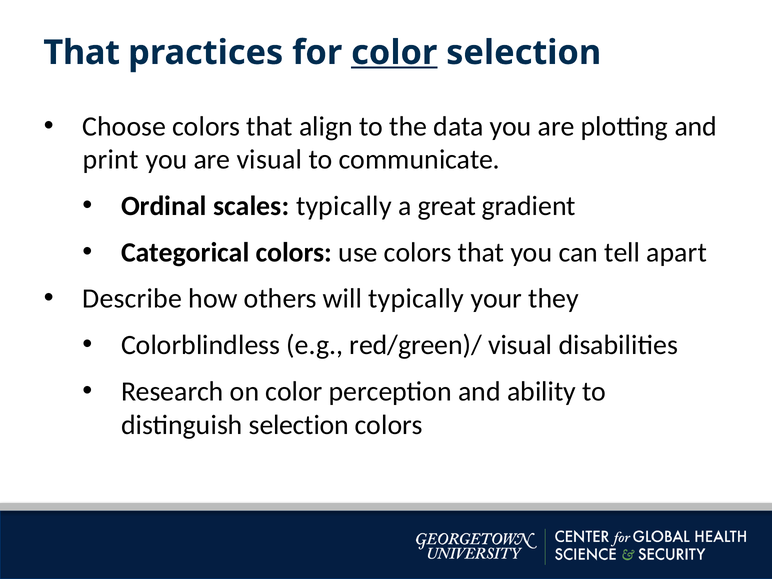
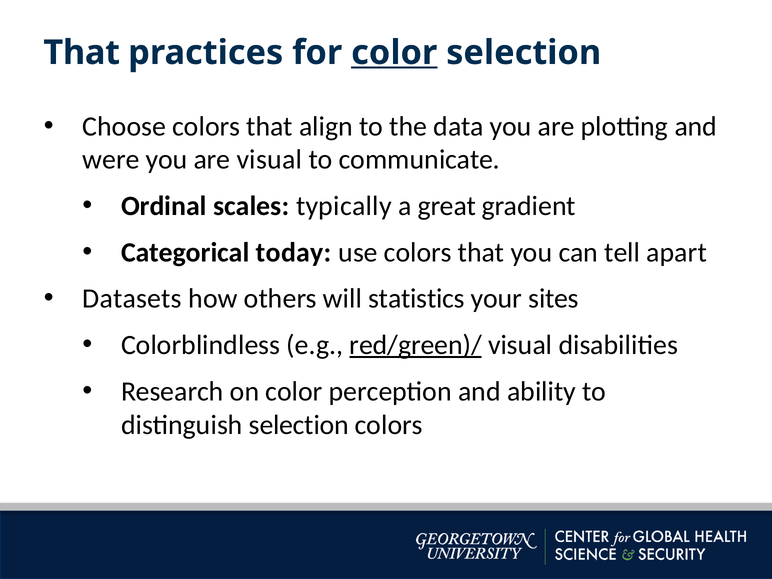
print: print -> were (111, 160)
Categorical colors: colors -> today (294, 252)
Describe: Describe -> Datasets (132, 299)
will typically: typically -> statistics (416, 299)
they: they -> sites (554, 299)
red/green)/ underline: none -> present (416, 345)
